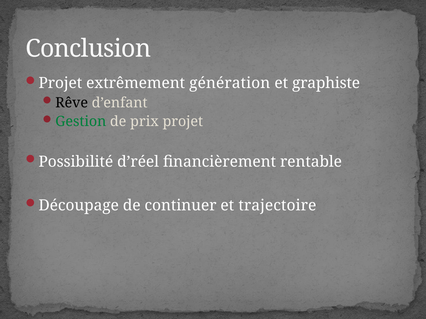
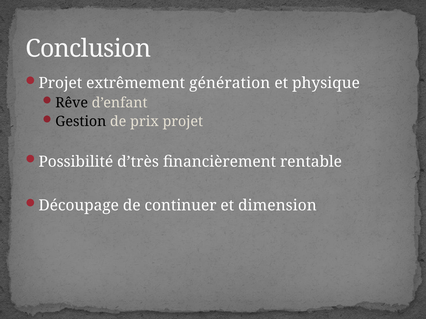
graphiste: graphiste -> physique (326, 83)
Gestion colour: green -> black (81, 122)
d’réel: d’réel -> d’très (138, 162)
trajectoire: trajectoire -> dimension (277, 206)
